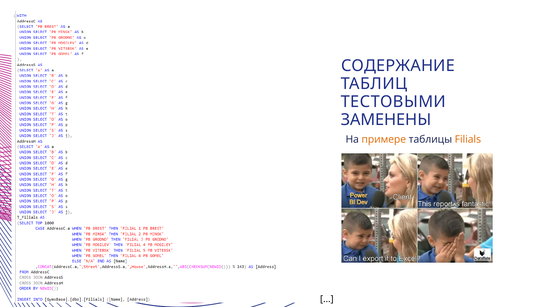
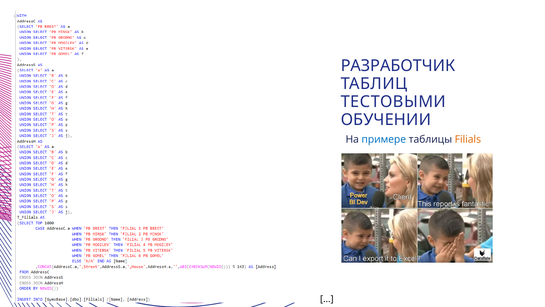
СОДЕРЖАНИЕ: СОДЕРЖАНИЕ -> РАЗРАБОТЧИК (398, 66)
ЗАМЕНЕНЫ: ЗАМЕНЕНЫ -> ОБУЧЕНИИ (386, 120)
примере colour: orange -> blue (384, 139)
